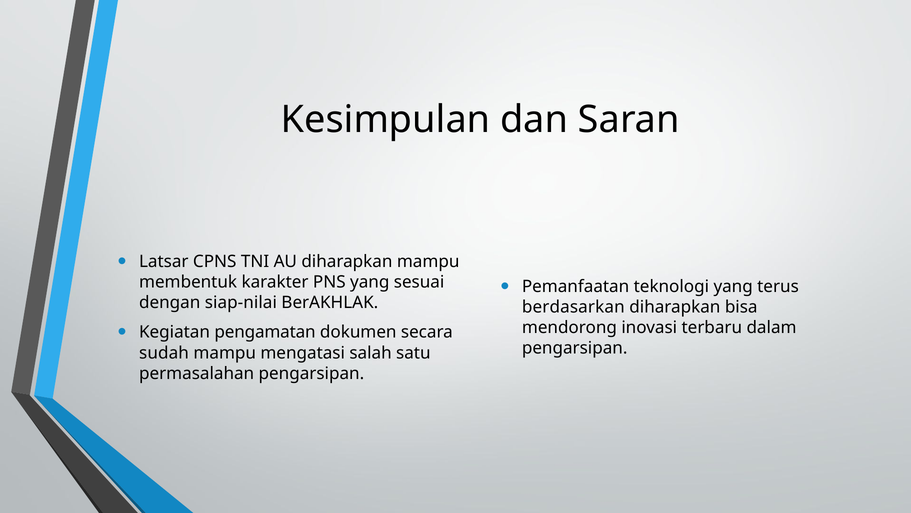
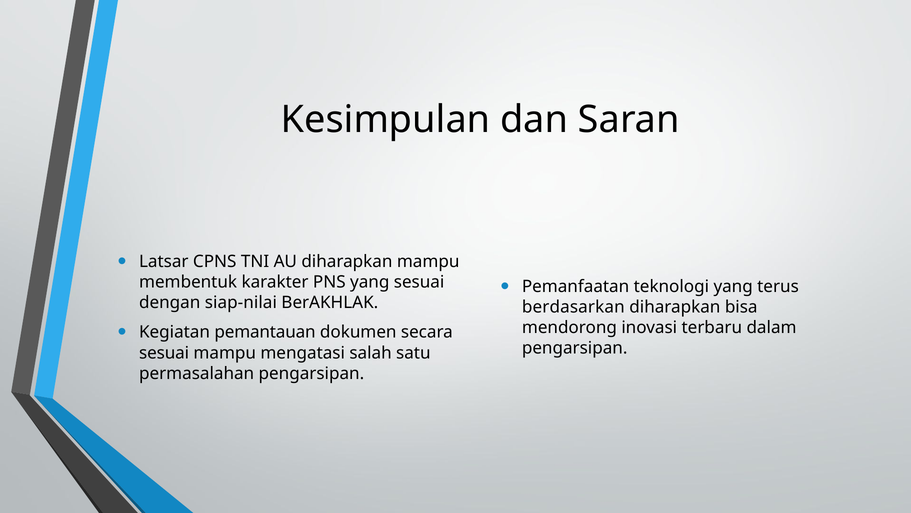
pengamatan: pengamatan -> pemantauan (265, 332)
sudah: sudah -> sesuai (164, 352)
